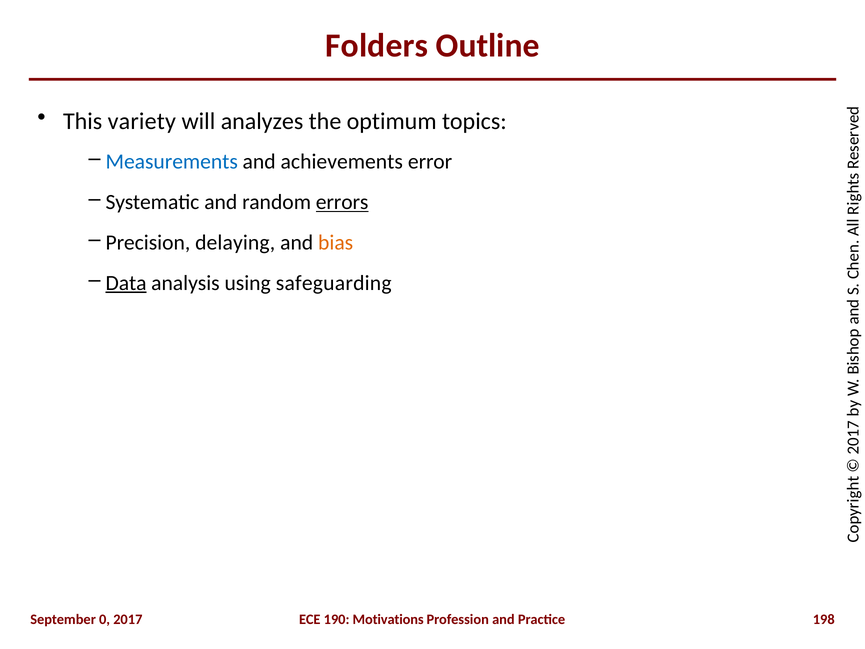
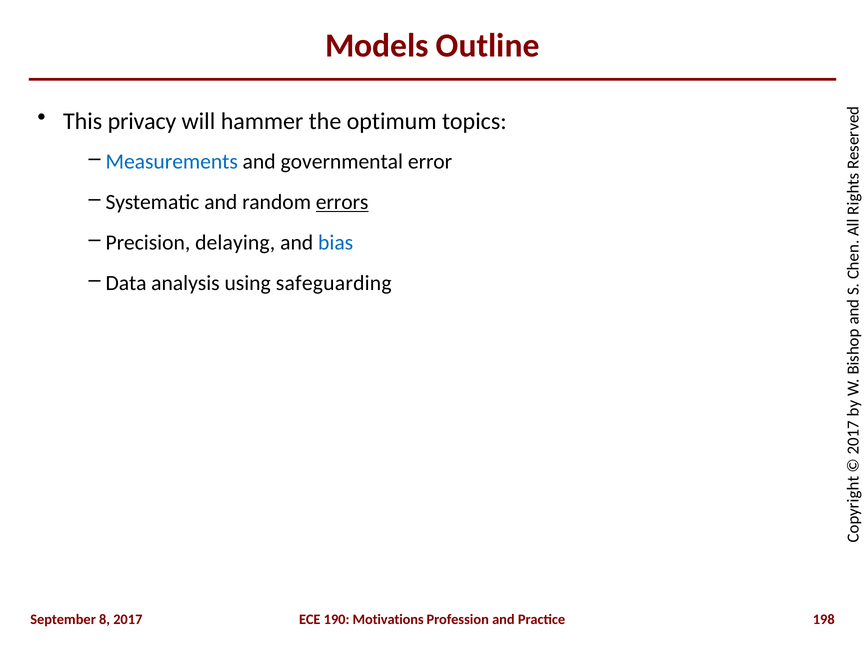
Folders: Folders -> Models (377, 46)
variety: variety -> privacy (142, 121)
analyzes: analyzes -> hammer (262, 121)
achievements: achievements -> governmental (342, 162)
bias colour: orange -> blue (336, 243)
Data underline: present -> none (126, 283)
September 0: 0 -> 8 (105, 619)
